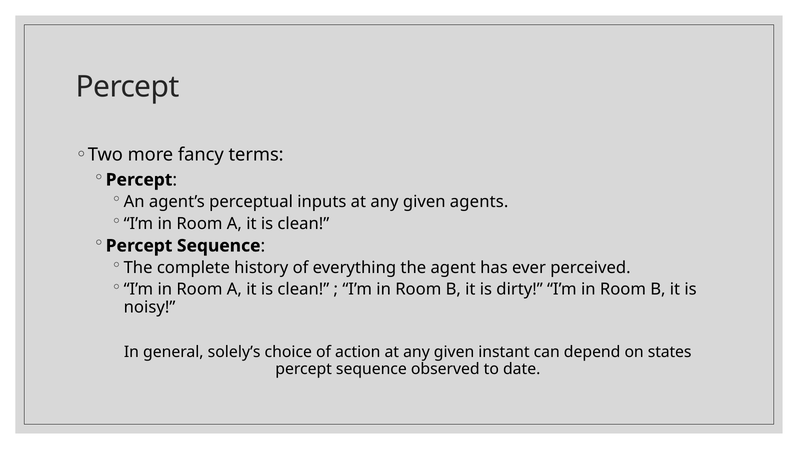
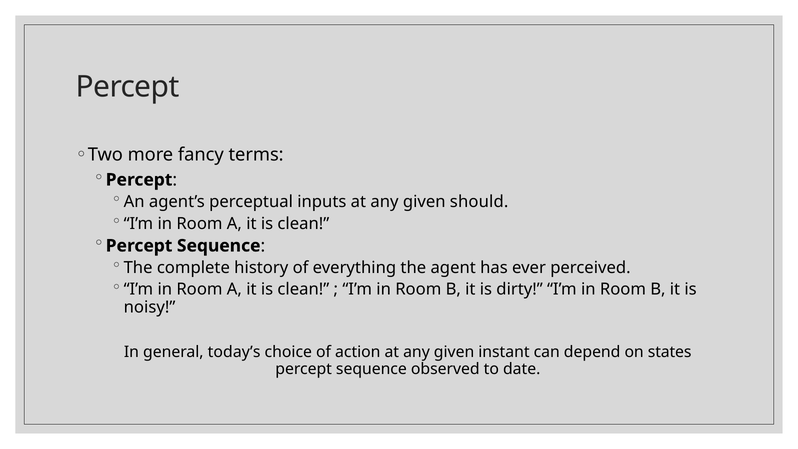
agents: agents -> should (479, 202)
solely’s: solely’s -> today’s (234, 352)
